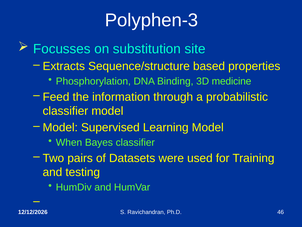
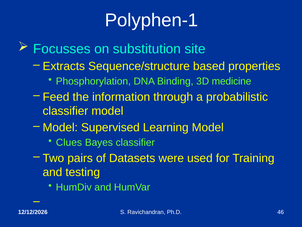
Polyphen-3: Polyphen-3 -> Polyphen-1 (152, 20)
When: When -> Clues (69, 142)
